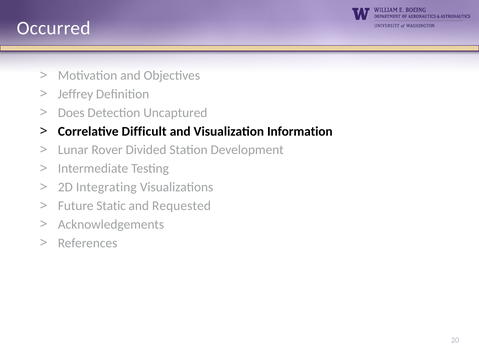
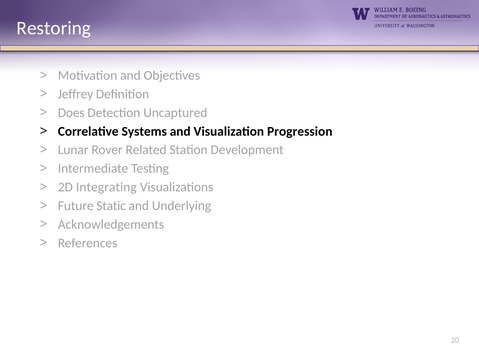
Occurred: Occurred -> Restoring (54, 28)
Difficult: Difficult -> Systems (144, 131)
Information: Information -> Progression (300, 131)
Divided: Divided -> Related (146, 150)
Requested: Requested -> Underlying (182, 206)
